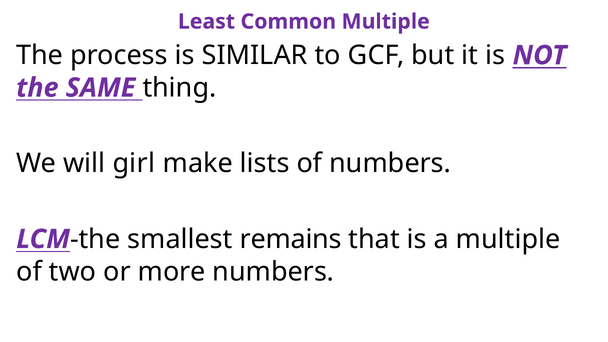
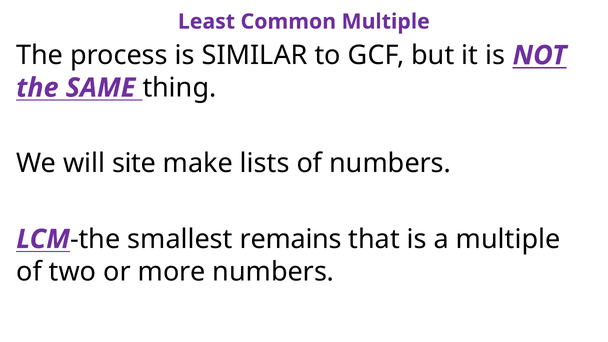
girl: girl -> site (134, 163)
